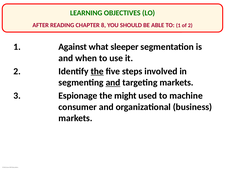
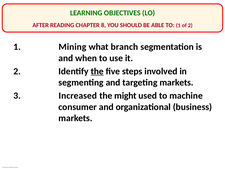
Against: Against -> Mining (72, 47)
sleeper: sleeper -> branch (124, 47)
and underline: present -> none (113, 82)
Espionage: Espionage -> Increased (78, 96)
